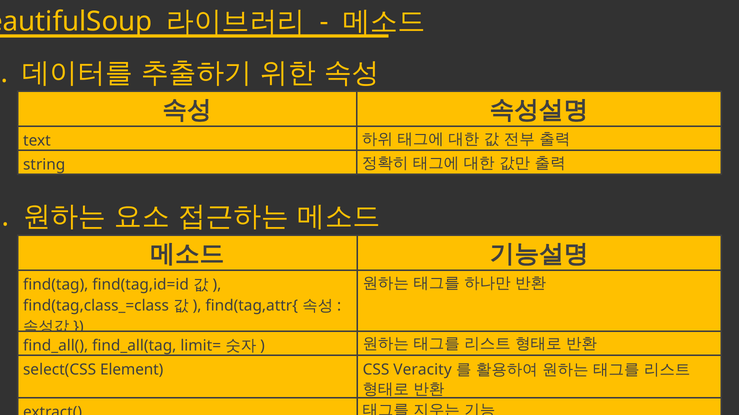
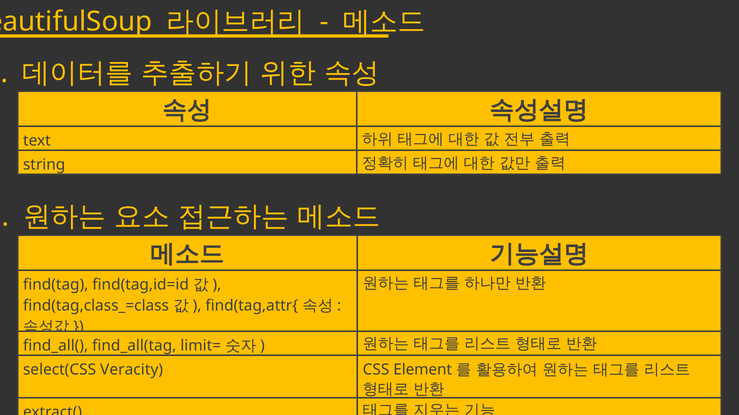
Element: Element -> Veracity (132, 370)
Veracity: Veracity -> Element (423, 370)
